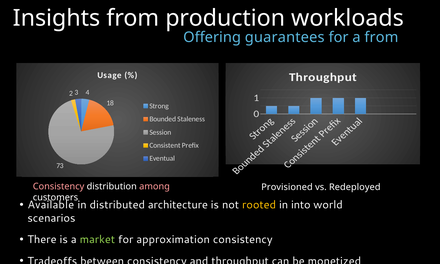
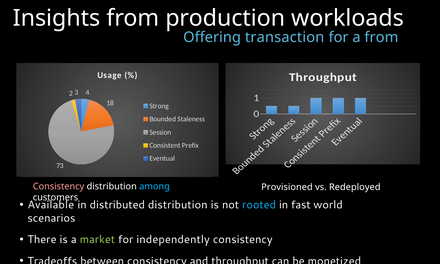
guarantees: guarantees -> transaction (285, 37)
among colour: pink -> light blue (155, 186)
distributed architecture: architecture -> distribution (178, 205)
rooted colour: yellow -> light blue (259, 205)
into: into -> fast (301, 205)
approximation: approximation -> independently (173, 240)
